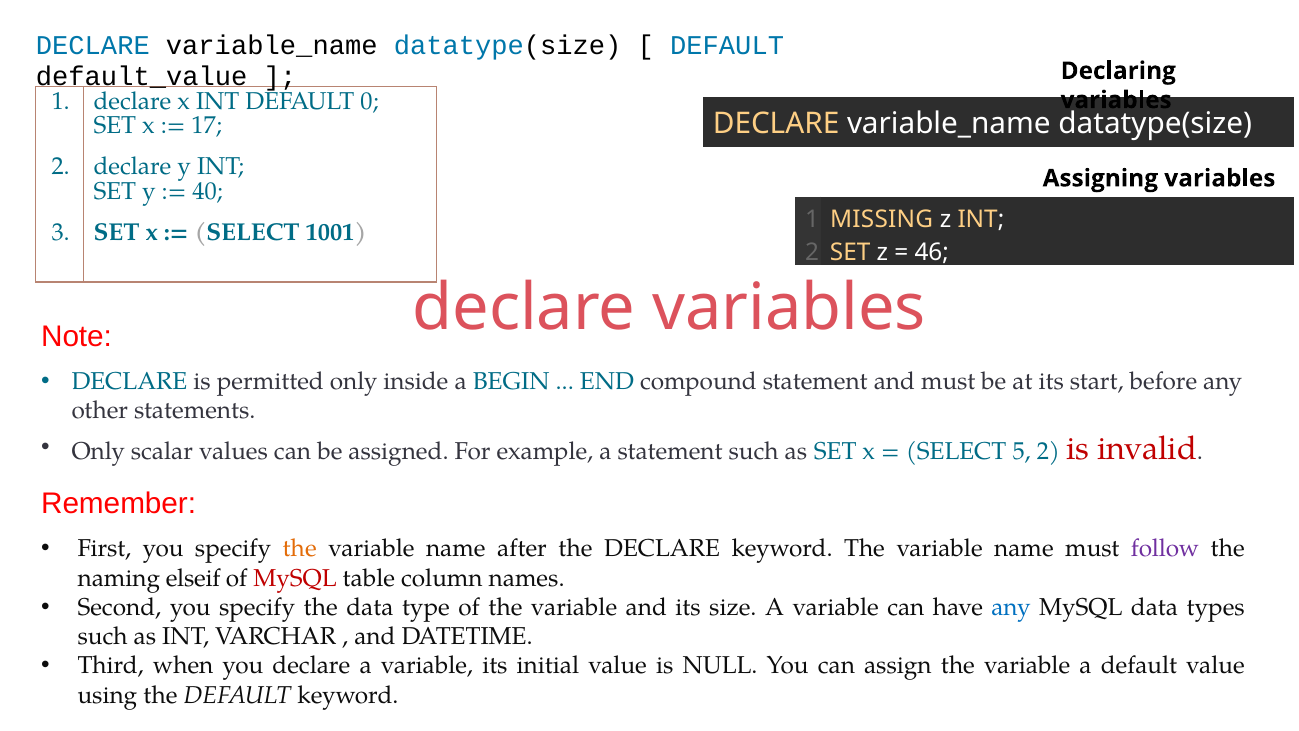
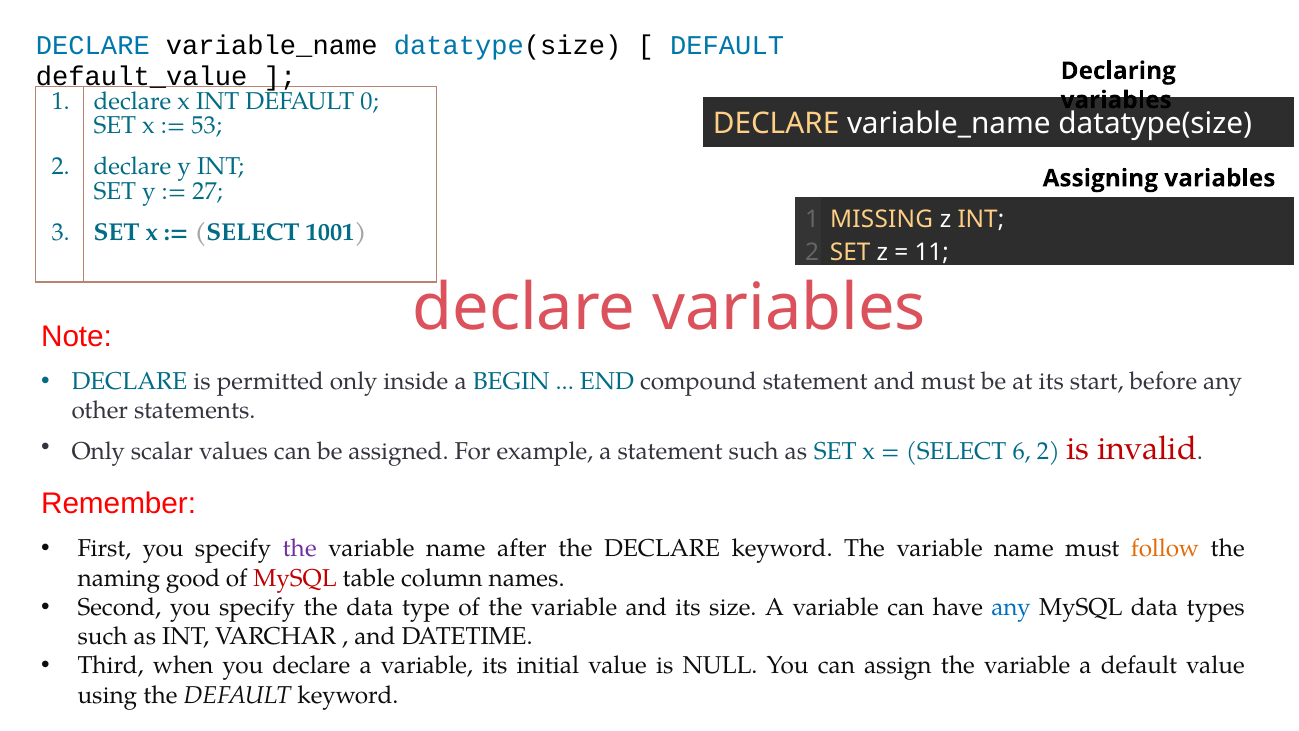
17: 17 -> 53 (207, 126)
40: 40 -> 27 (208, 191)
46: 46 -> 11 (932, 253)
5: 5 -> 6 (1022, 451)
the colour: orange -> purple (300, 549)
follow colour: purple -> orange (1165, 549)
elseif: elseif -> good (193, 578)
